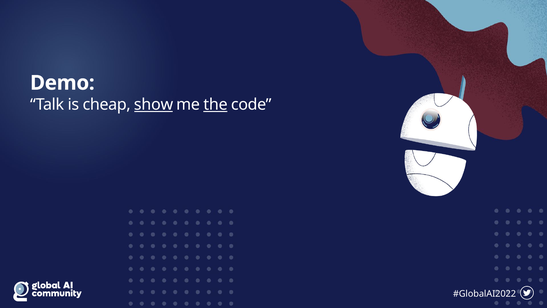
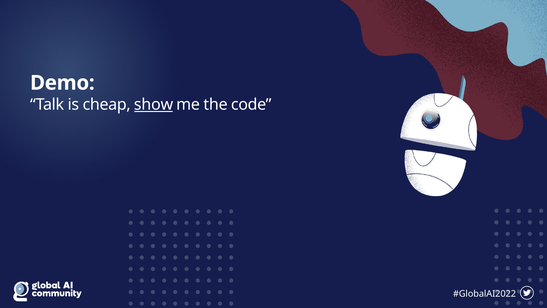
the underline: present -> none (215, 104)
